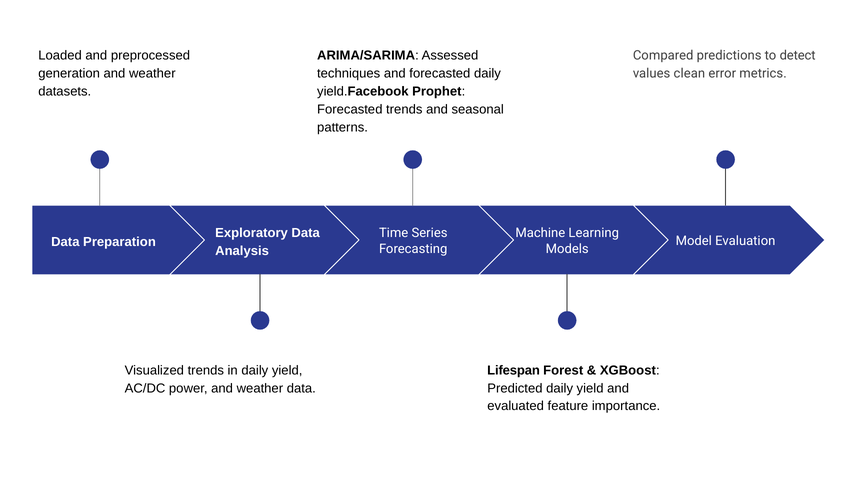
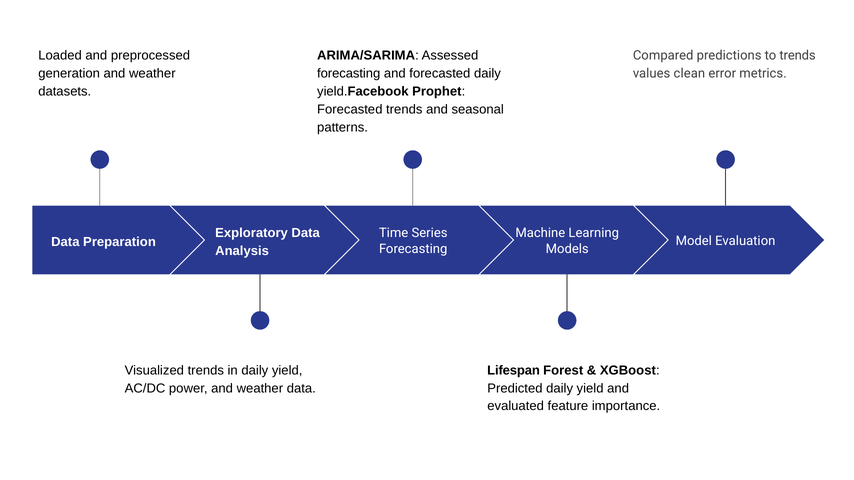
to detect: detect -> trends (798, 56)
techniques: techniques -> forecasting (349, 74)
